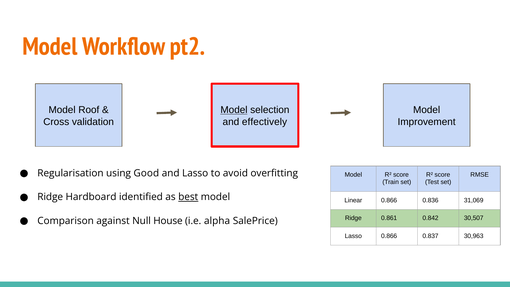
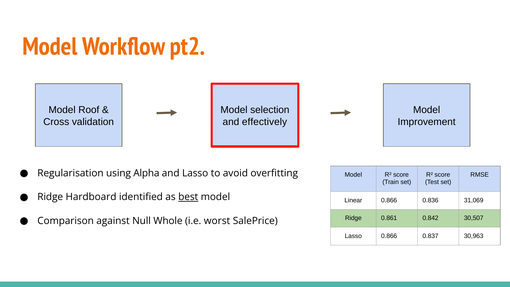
Model underline: present -> none (234, 110)
Good: Good -> Alpha (146, 173)
House: House -> Whole (168, 221)
alpha: alpha -> worst (217, 221)
